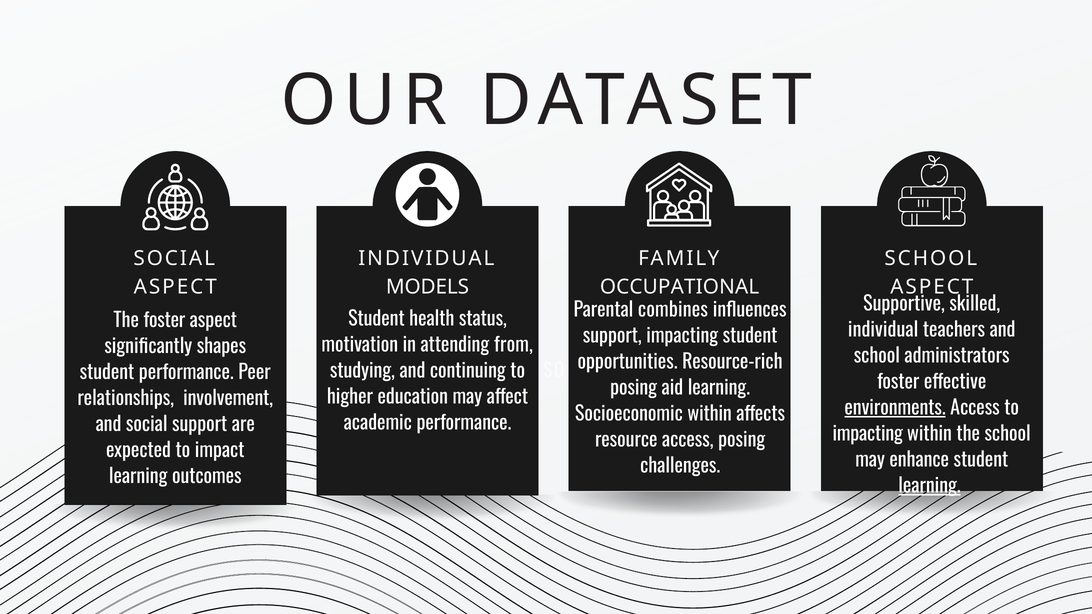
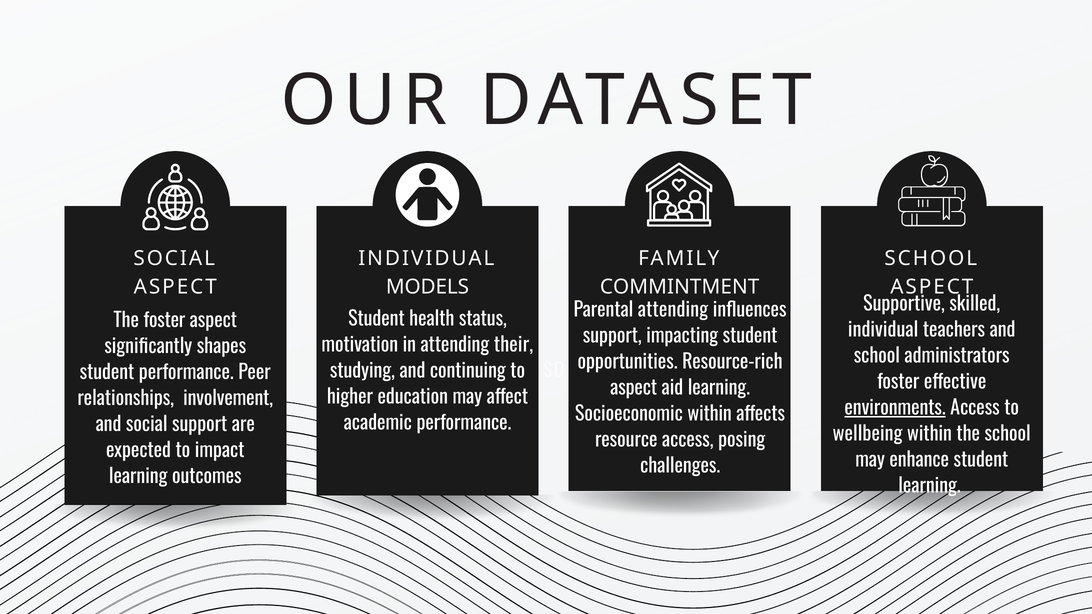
OCCUPATIONAL: OCCUPATIONAL -> COMMINTMENT (680, 287)
Parental combines: combines -> attending (673, 310)
from: from -> their (514, 345)
posing: posing -> aspect (634, 388)
impacting: impacting -> wellbeing (868, 434)
learning underline: present -> none (929, 486)
